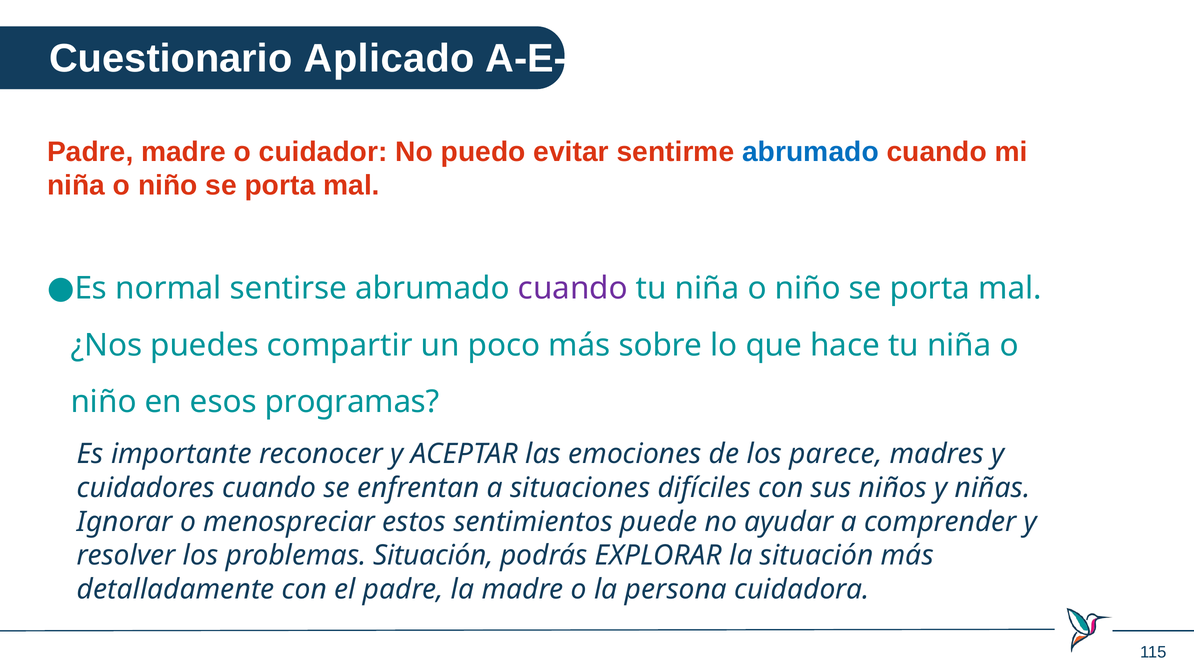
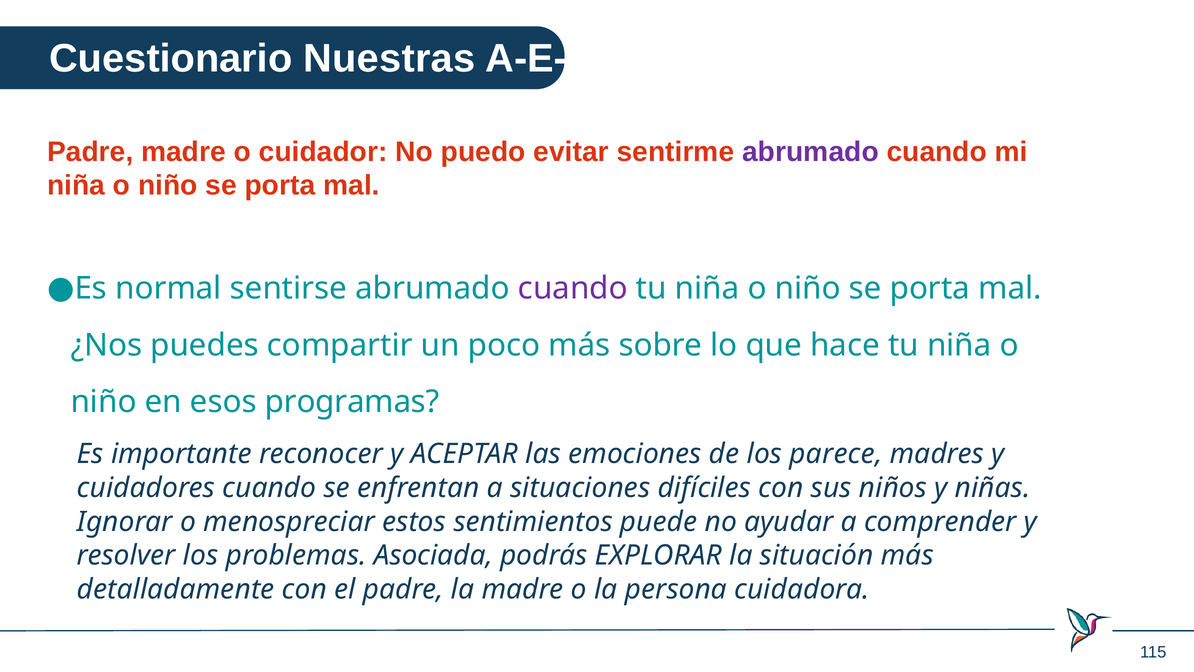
Aplicado: Aplicado -> Nuestras (389, 58)
abrumado colour: blue -> purple (810, 152)
problemas Situación: Situación -> Asociada (433, 555)
